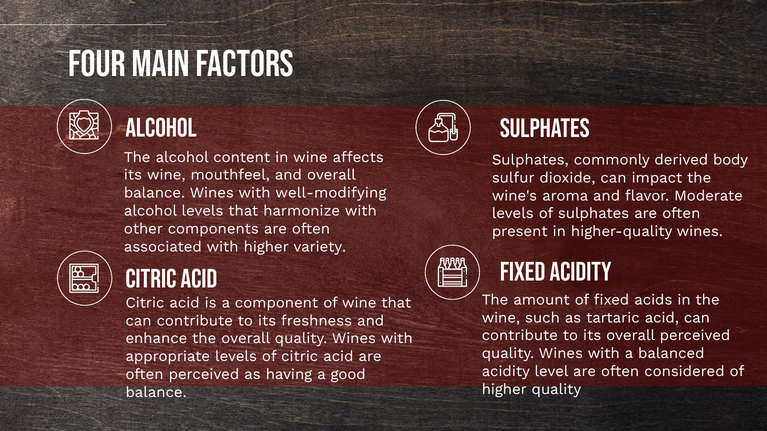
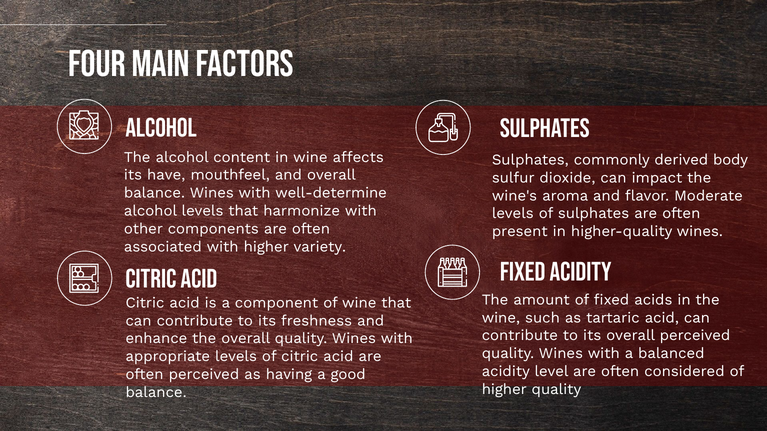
its wine: wine -> have (166, 175)
well-modifying: well-modifying -> well-determine (331, 193)
